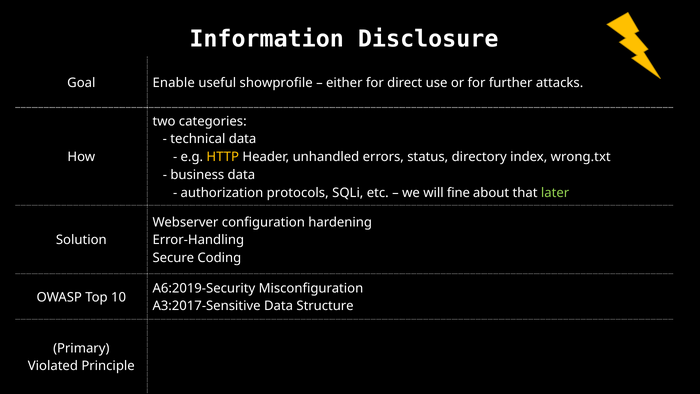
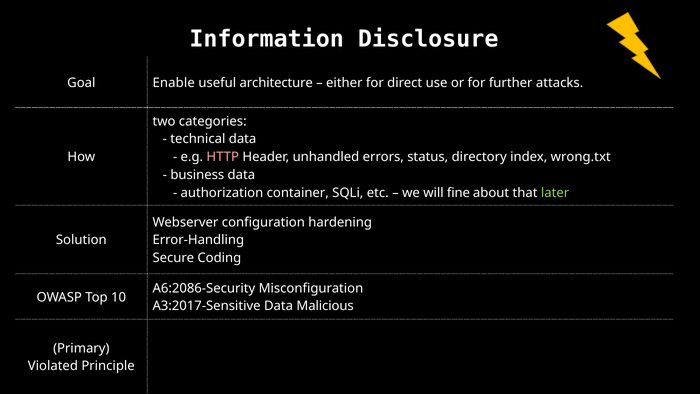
showprofile: showprofile -> architecture (276, 83)
HTTP colour: yellow -> pink (223, 157)
protocols: protocols -> container (298, 193)
A6:2019-Security: A6:2019-Security -> A6:2086-Security (204, 288)
Structure: Structure -> Malicious (325, 306)
